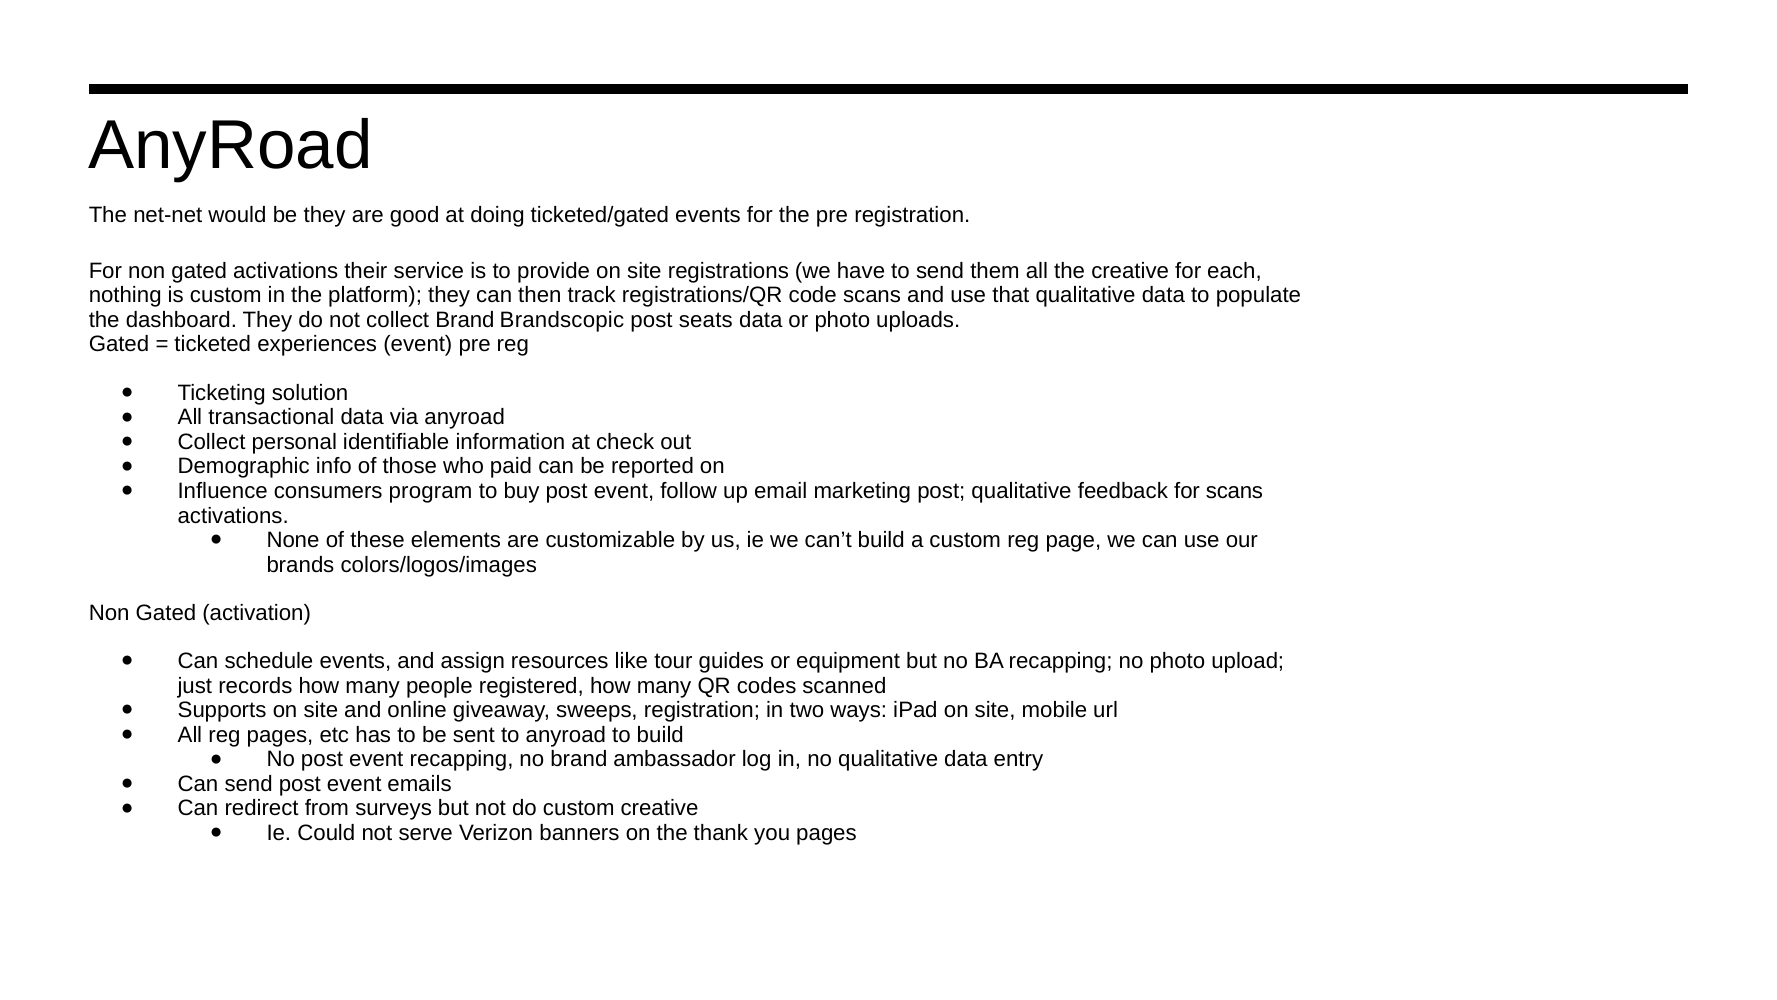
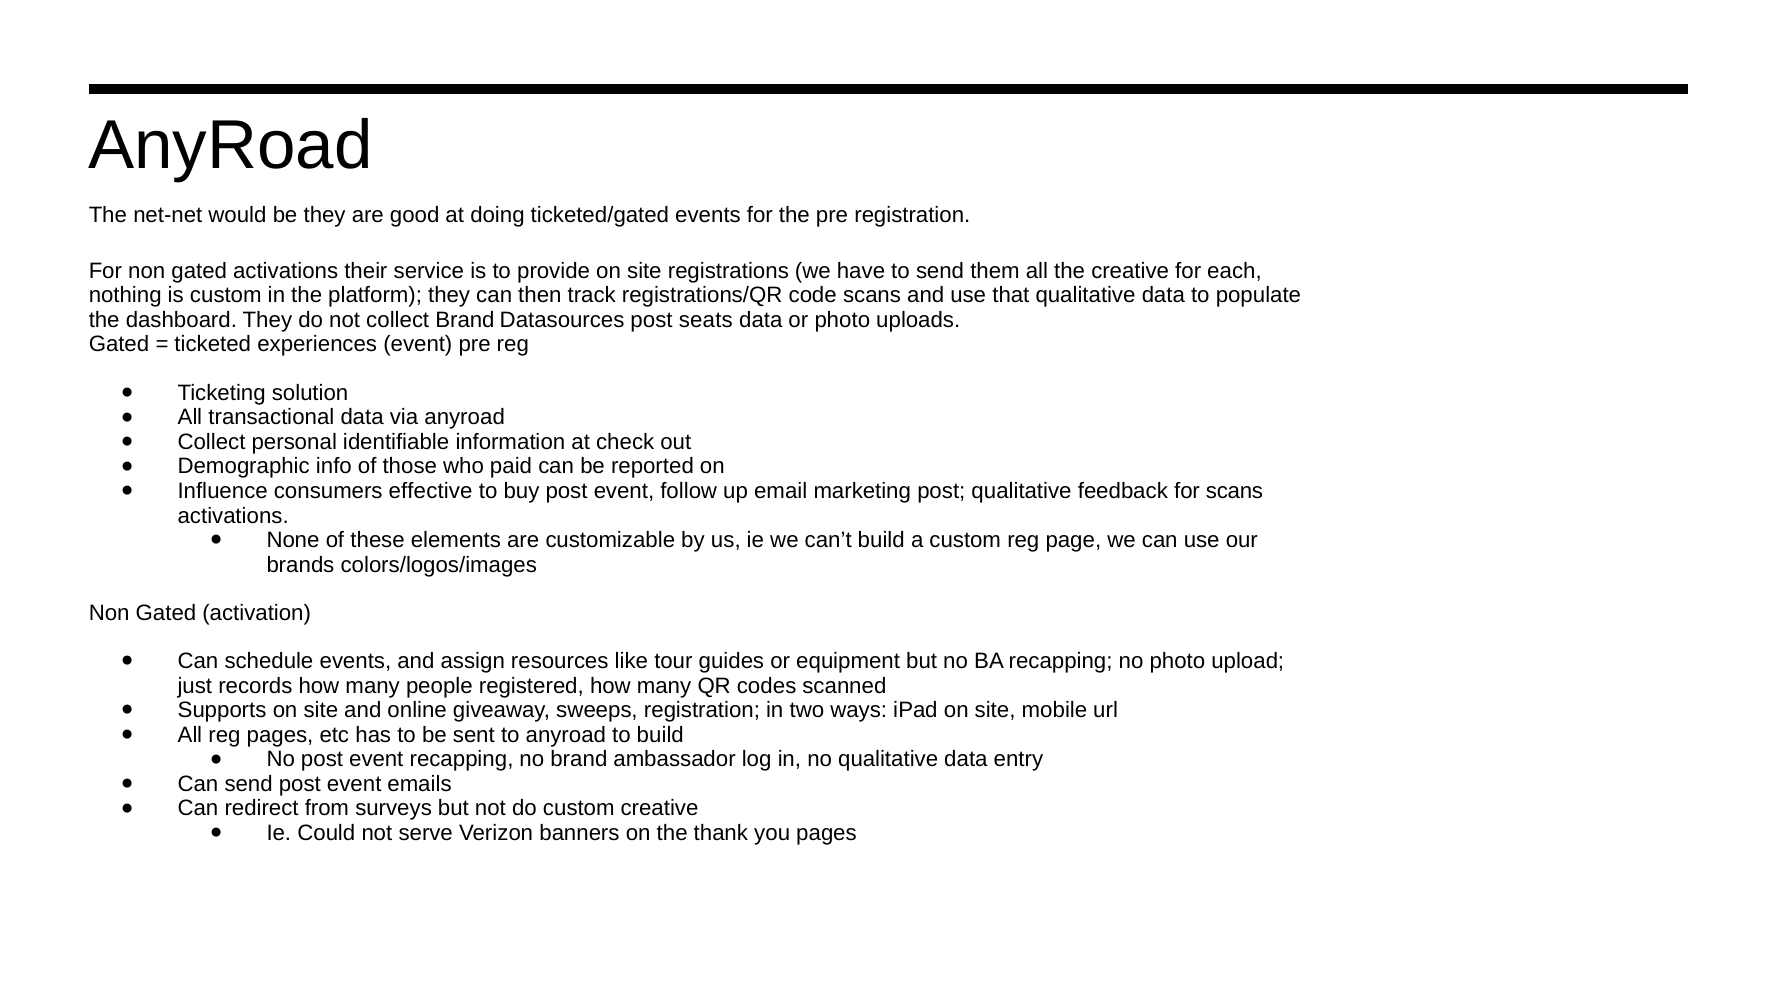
Brandscopic: Brandscopic -> Datasources (562, 320)
program: program -> effective (431, 491)
